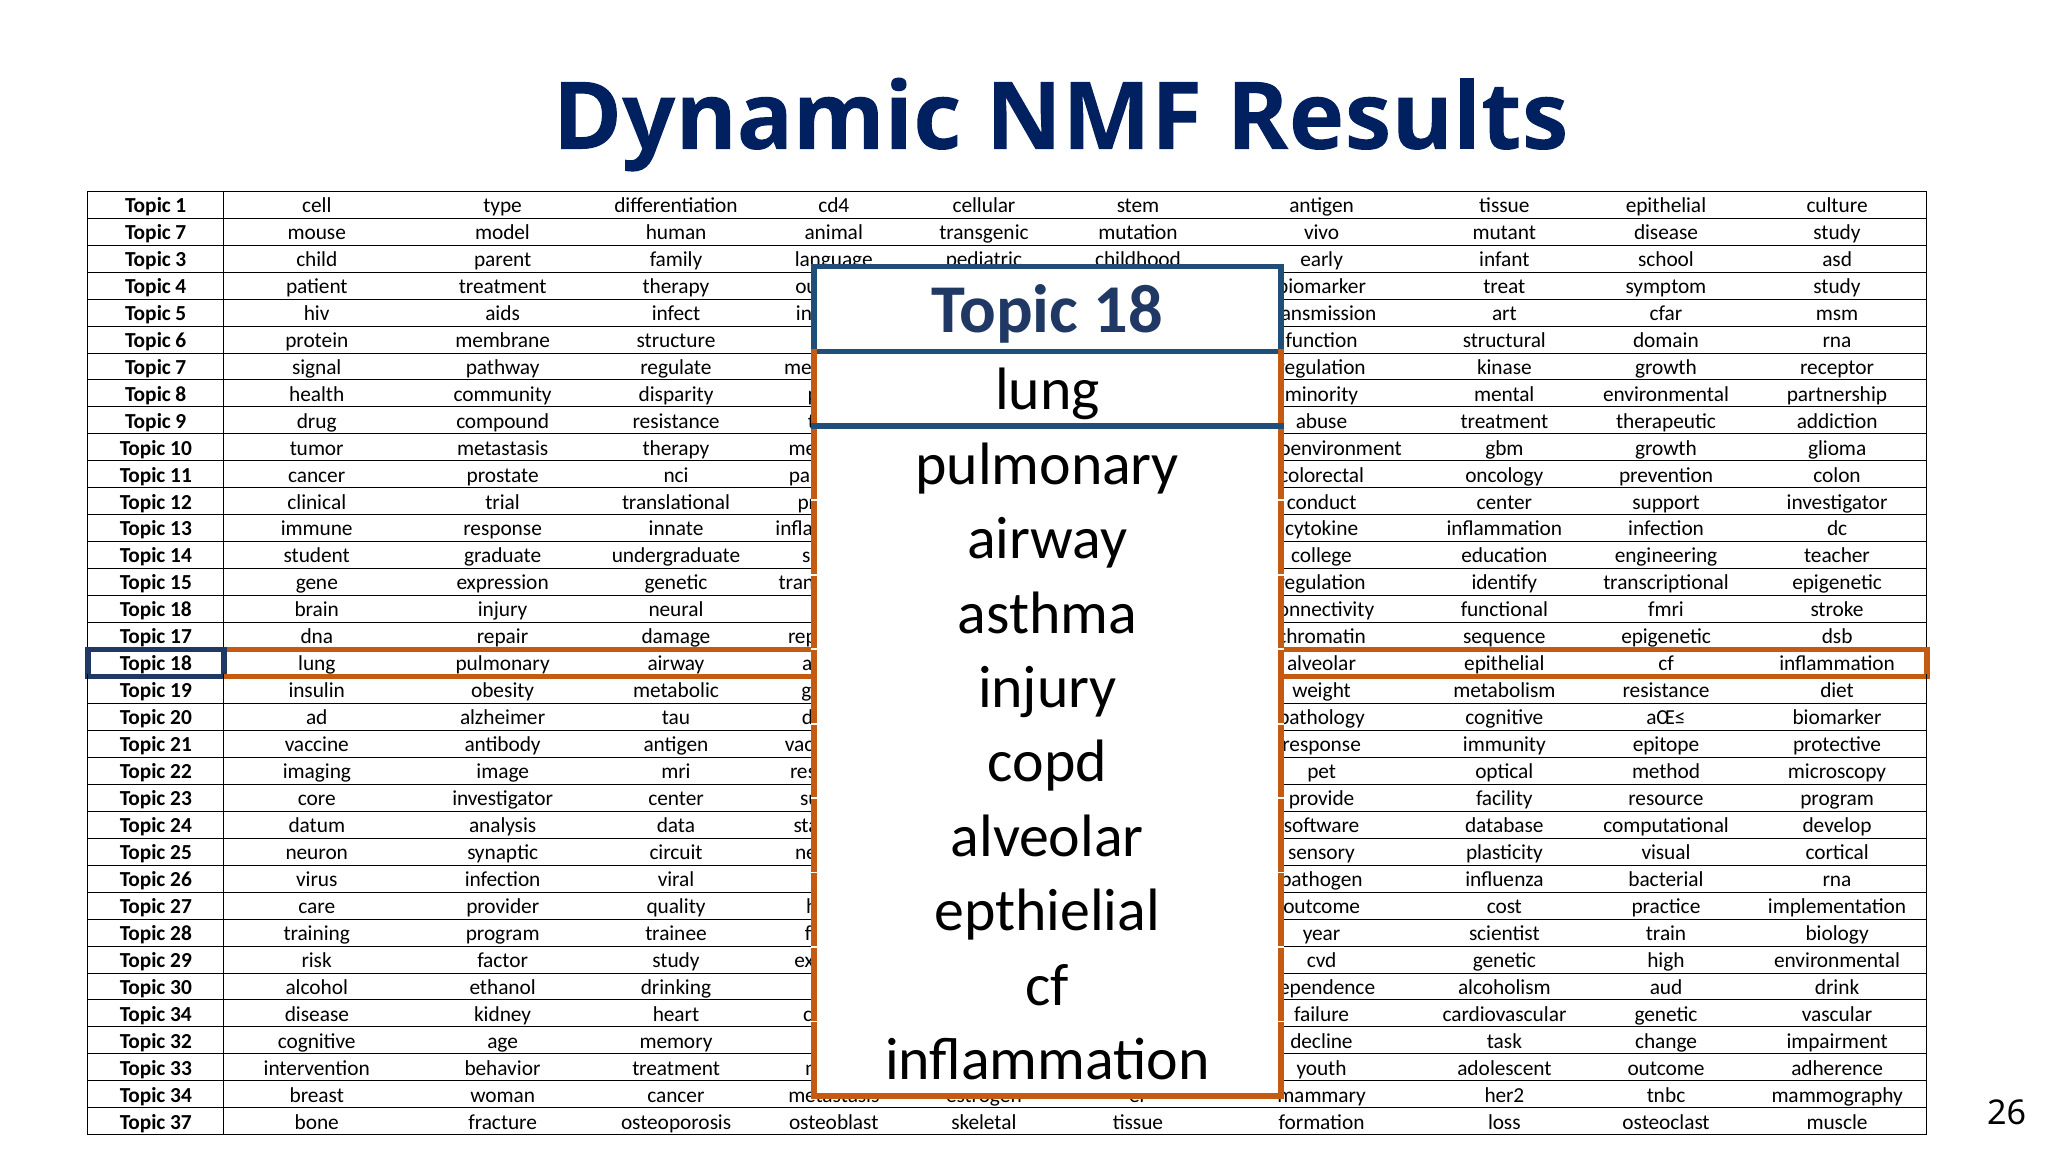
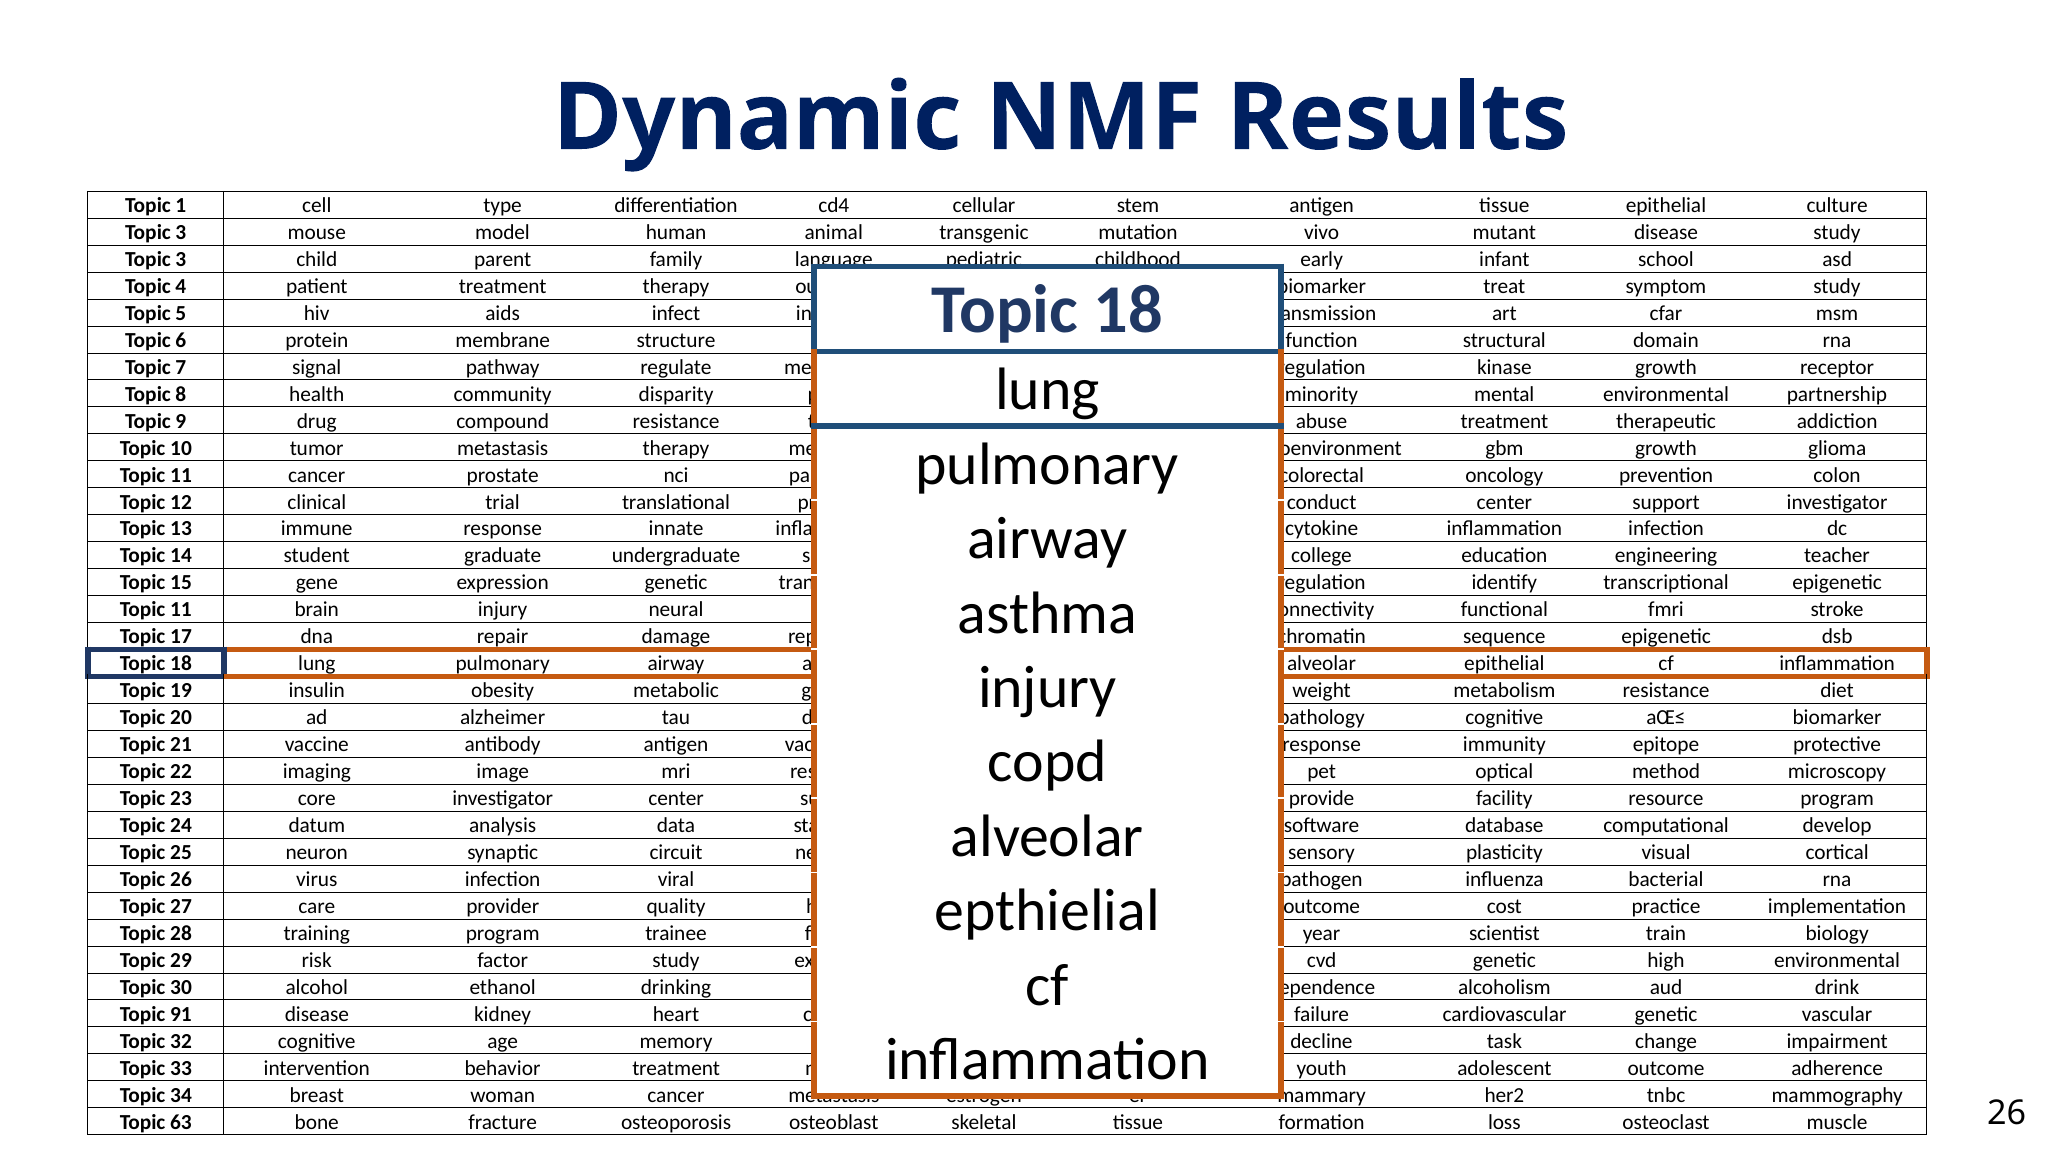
7: 7 -> 3 (181, 232)
18: 18 -> 11 (181, 610)
34: 34 -> 91 (181, 1014)
37: 37 -> 63 (181, 1122)
